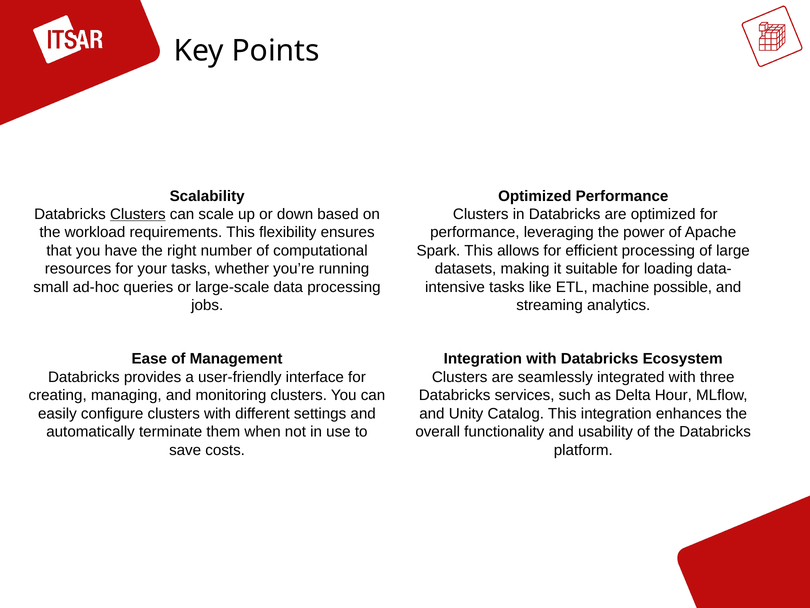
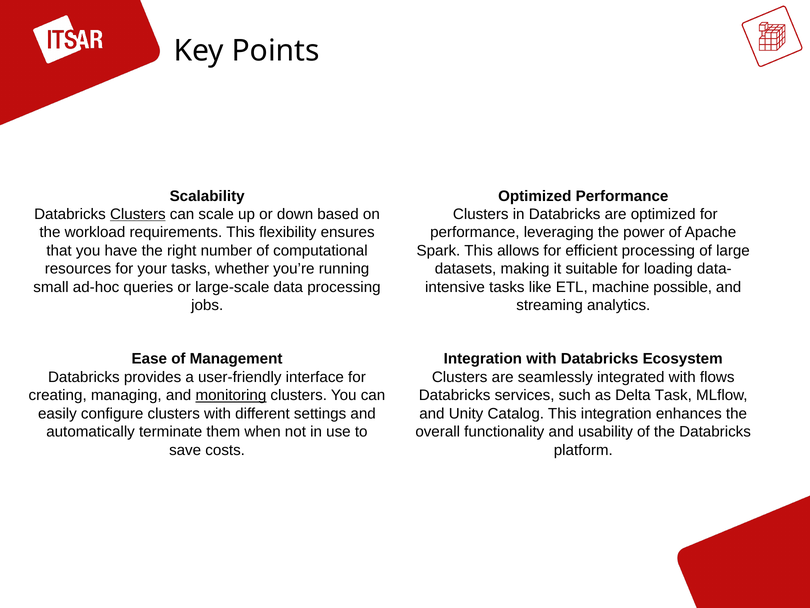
three: three -> flows (717, 377)
monitoring underline: none -> present (231, 395)
Hour: Hour -> Task (673, 395)
